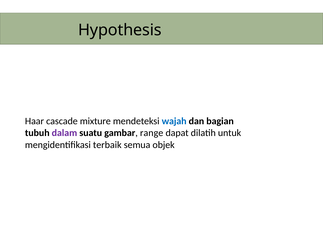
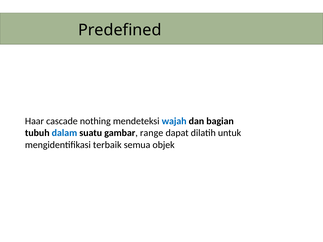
Hypothesis: Hypothesis -> Predefined (120, 30)
mixture: mixture -> nothing (95, 121)
dalam colour: purple -> blue (64, 133)
